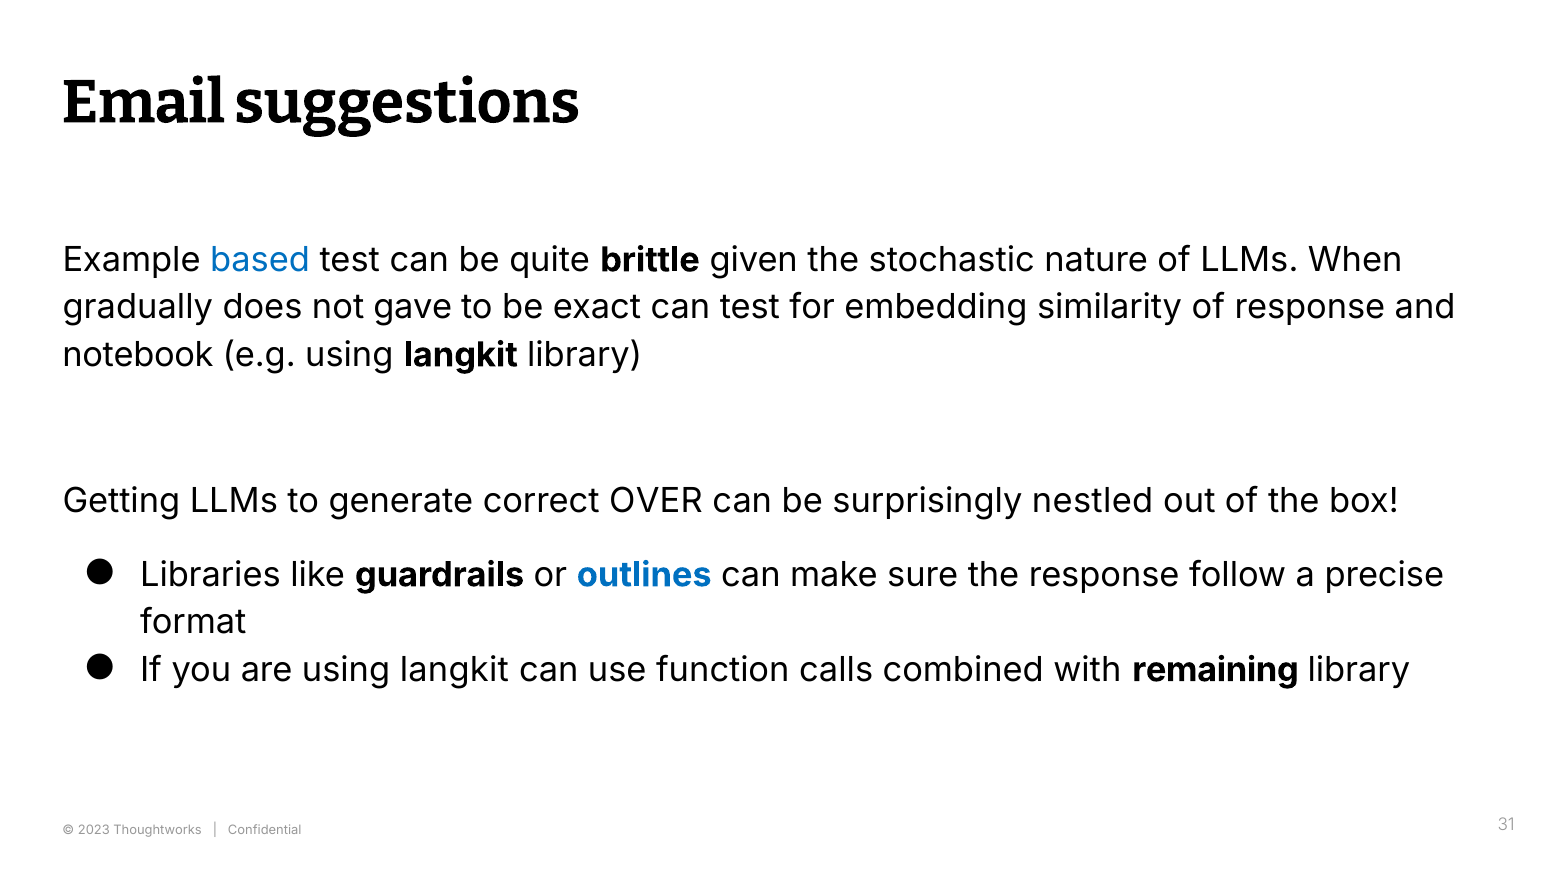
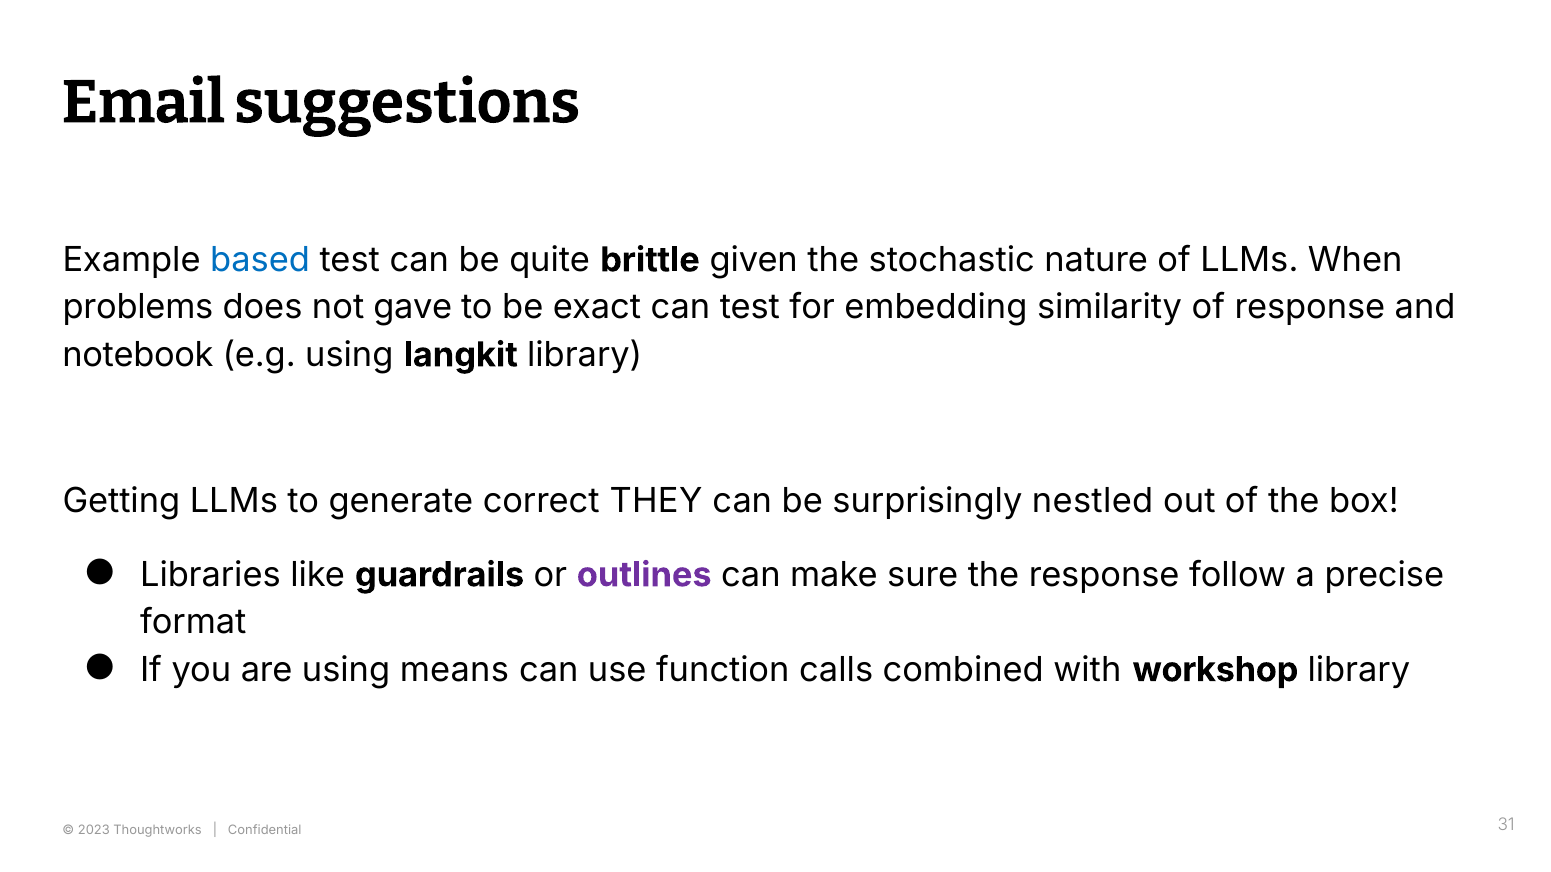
gradually: gradually -> problems (138, 308)
OVER: OVER -> THEY (656, 502)
outlines colour: blue -> purple (644, 575)
are using langkit: langkit -> means (454, 670)
remaining: remaining -> workshop (1215, 670)
